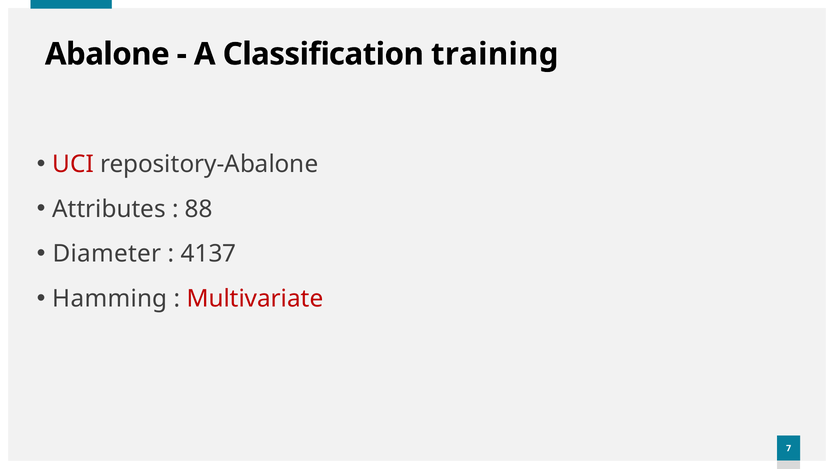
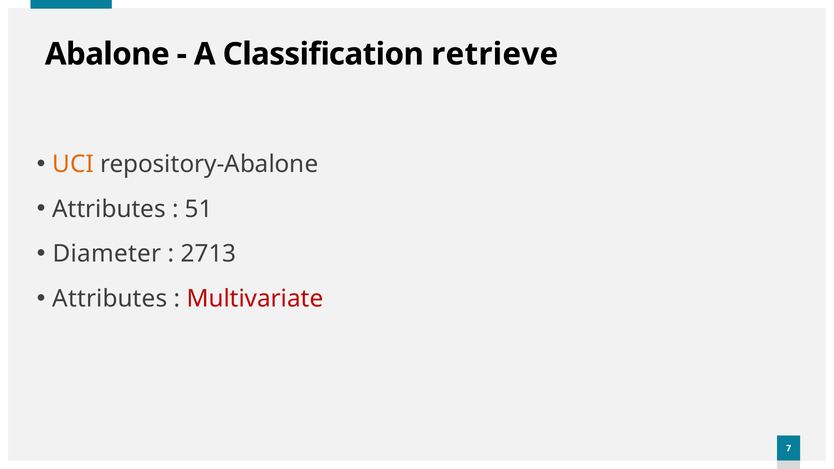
training: training -> retrieve (495, 54)
UCI colour: red -> orange (73, 164)
88: 88 -> 51 (199, 209)
4137: 4137 -> 2713 (209, 254)
Hamming: Hamming -> Attributes (110, 299)
